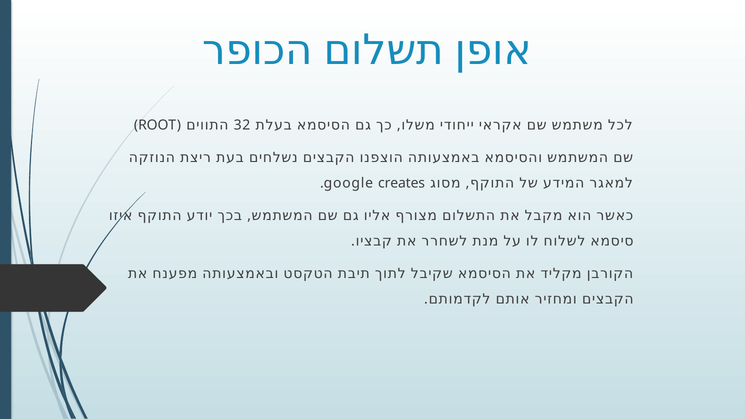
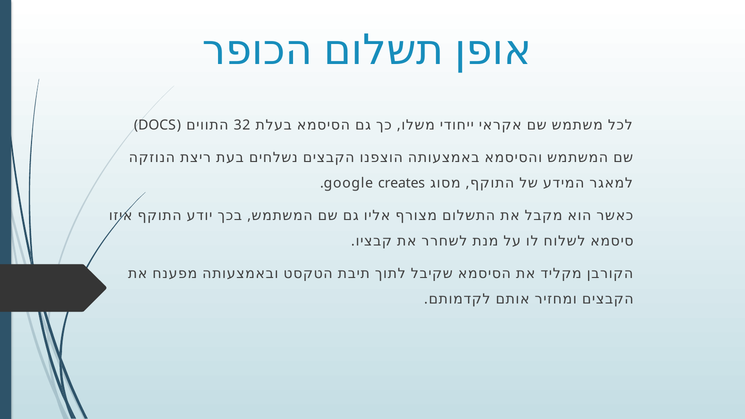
ROOT: ROOT -> DOCS (157, 125)
